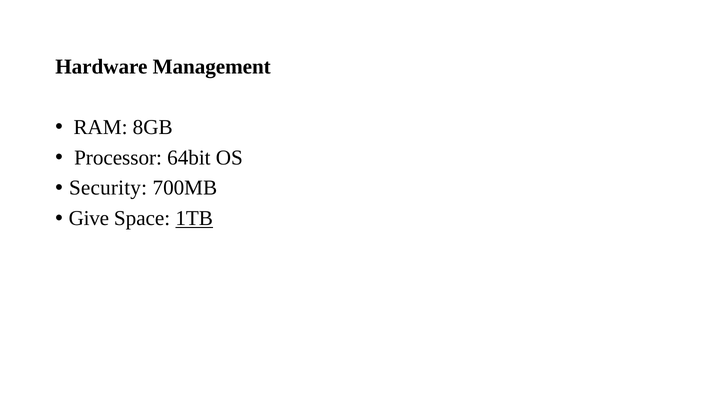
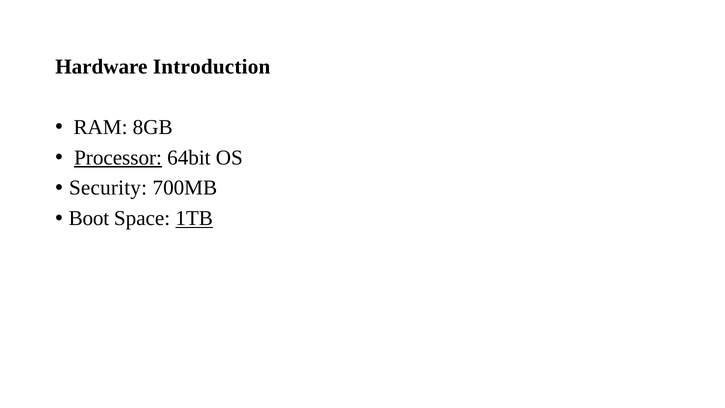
Management: Management -> Introduction (212, 66)
Processor underline: none -> present (118, 158)
Give: Give -> Boot (89, 218)
